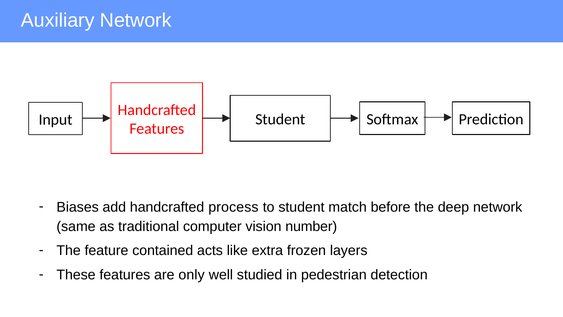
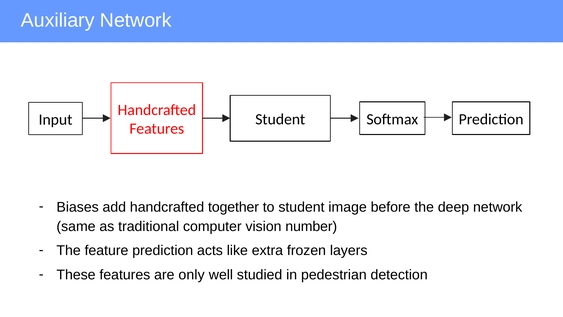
process: process -> together (234, 207)
match: match -> image (348, 207)
feature contained: contained -> prediction (163, 250)
